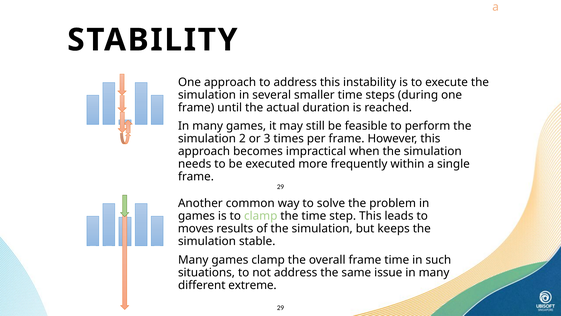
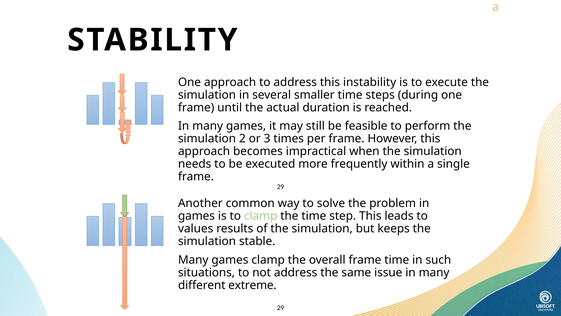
moves: moves -> values (196, 228)
